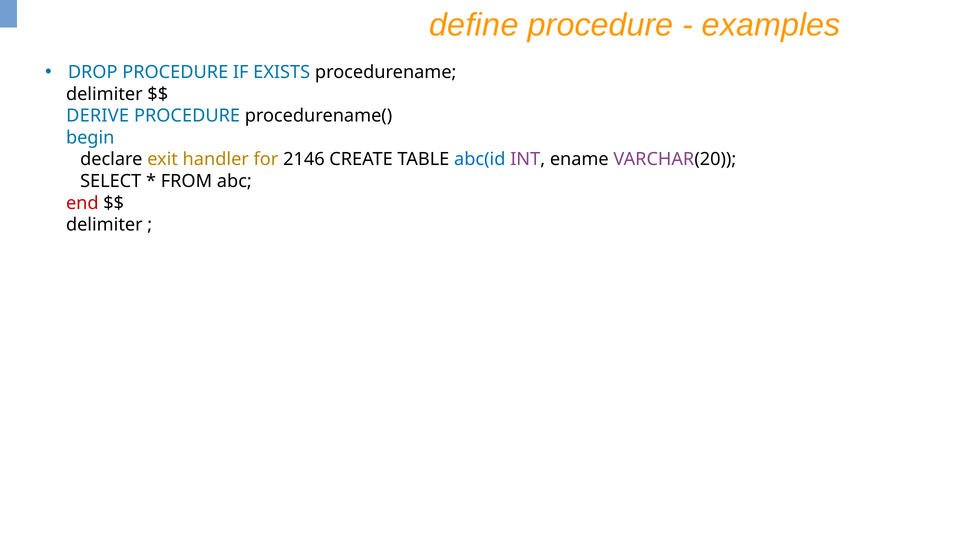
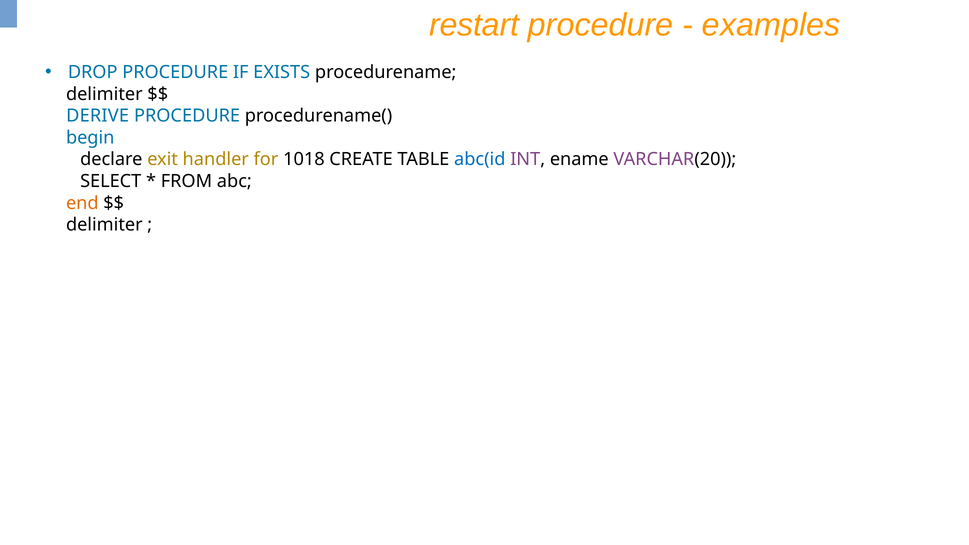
define: define -> restart (474, 25)
2146: 2146 -> 1018 (304, 159)
end colour: red -> orange (82, 203)
